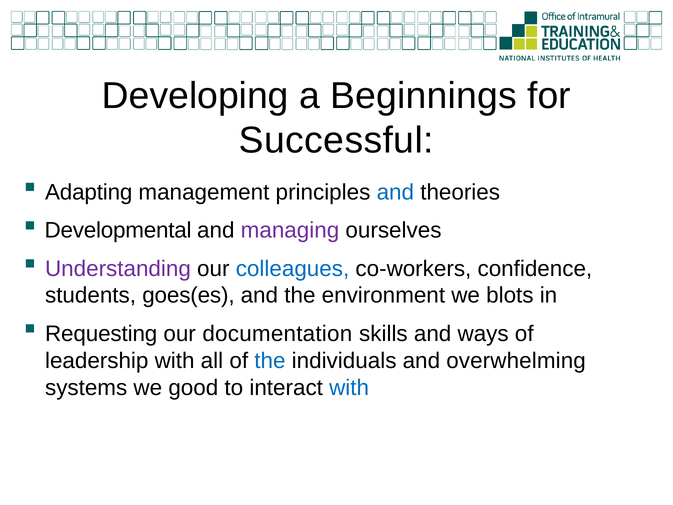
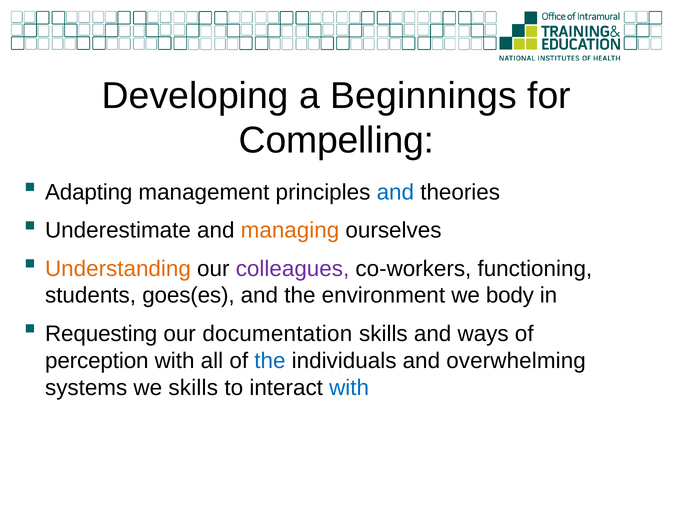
Successful: Successful -> Compelling (337, 141)
Developmental: Developmental -> Underestimate (118, 230)
managing colour: purple -> orange (290, 230)
Understanding colour: purple -> orange (118, 269)
colleagues colour: blue -> purple (293, 269)
confidence: confidence -> functioning (535, 269)
blots: blots -> body (510, 295)
leadership: leadership -> perception (97, 360)
we good: good -> skills (193, 387)
